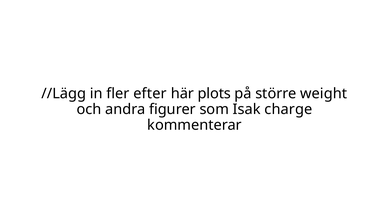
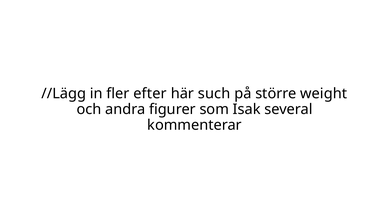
plots: plots -> such (214, 94)
charge: charge -> several (288, 109)
